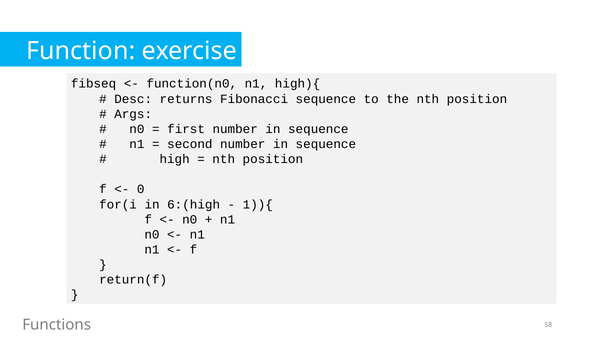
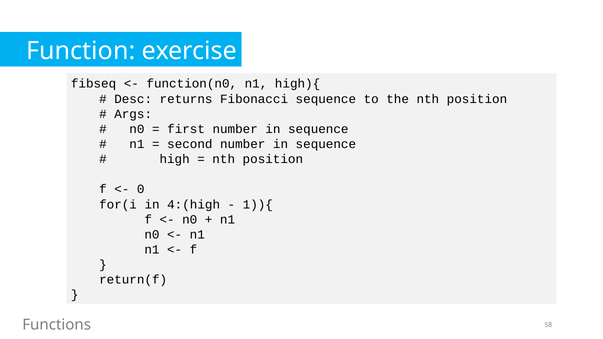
6:(high: 6:(high -> 4:(high (194, 205)
